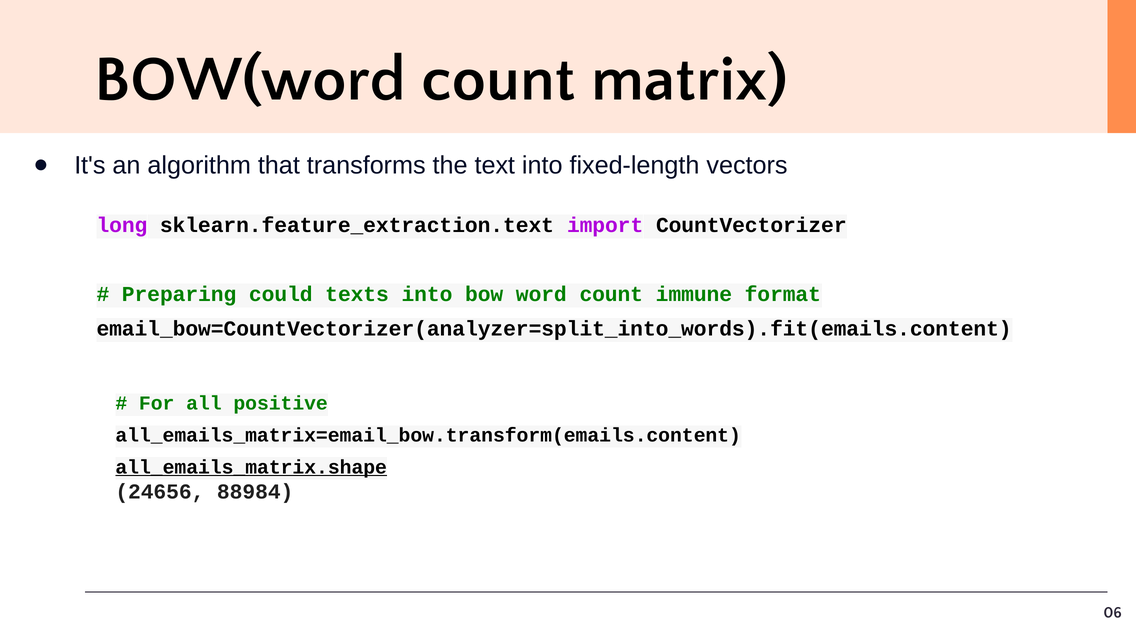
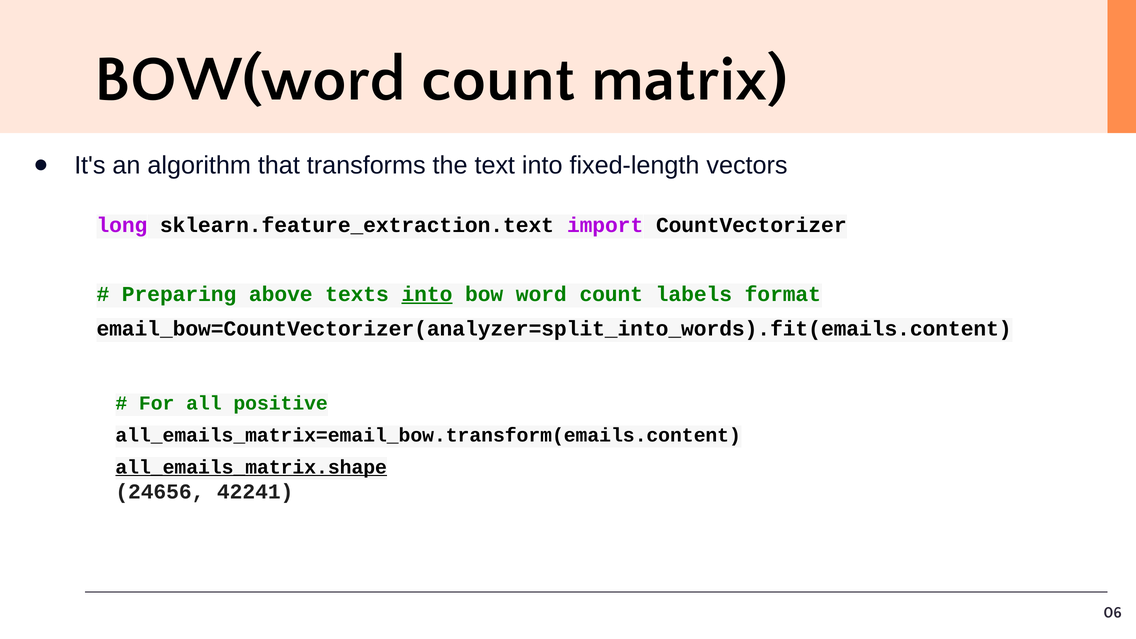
could: could -> above (281, 294)
into underline: none -> present (427, 294)
immune: immune -> labels (694, 294)
88984: 88984 -> 42241 (255, 492)
